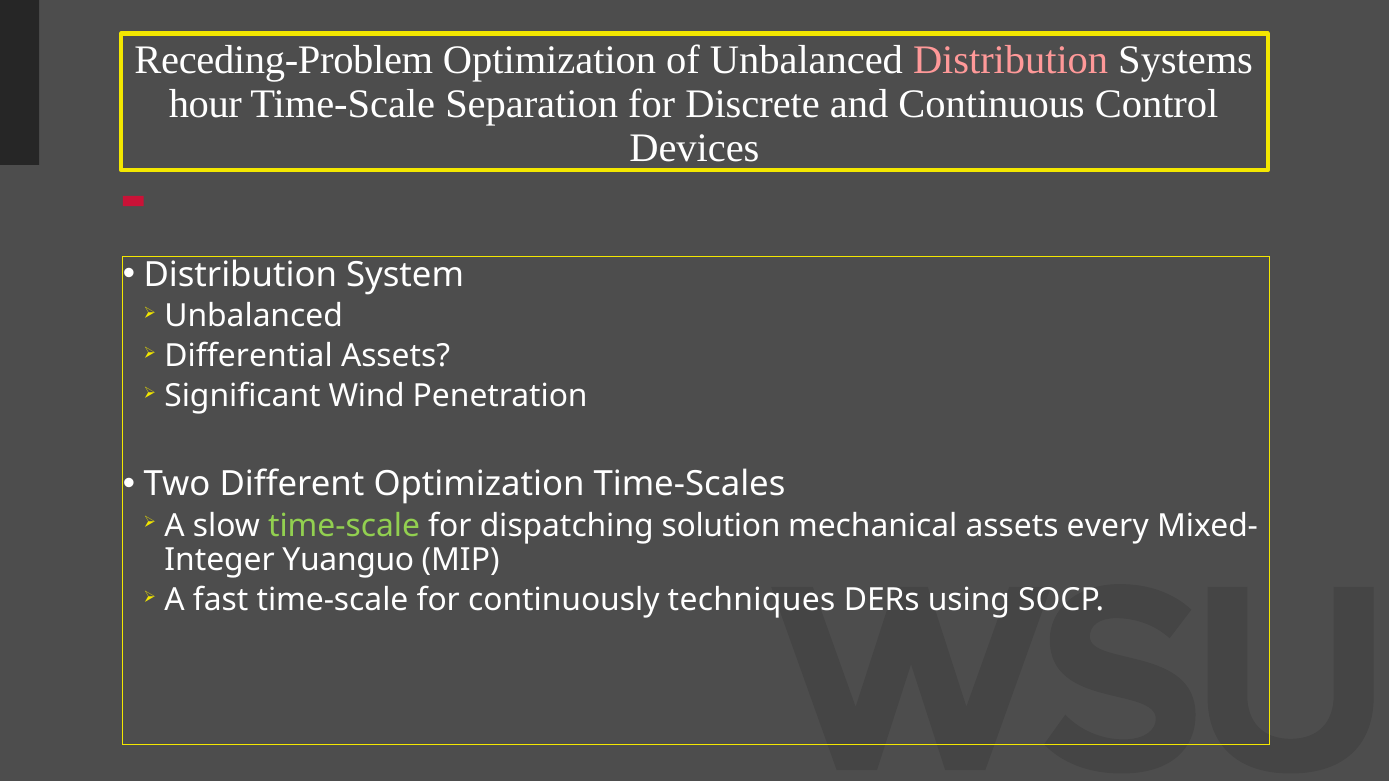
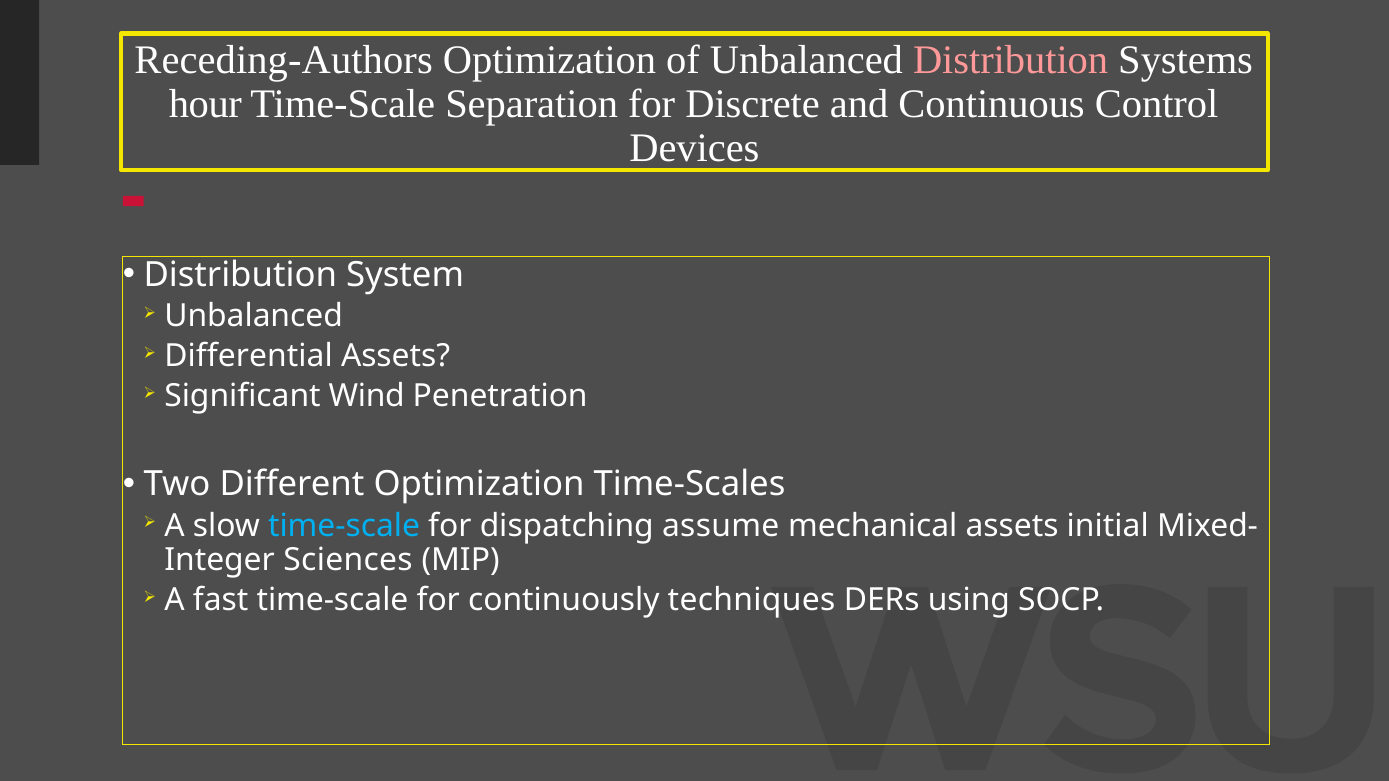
Receding-Problem: Receding-Problem -> Receding-Authors (284, 60)
time-scale colour: light green -> light blue (344, 526)
solution: solution -> assume (721, 526)
every: every -> initial (1108, 526)
Yuanguo: Yuanguo -> Sciences (348, 560)
